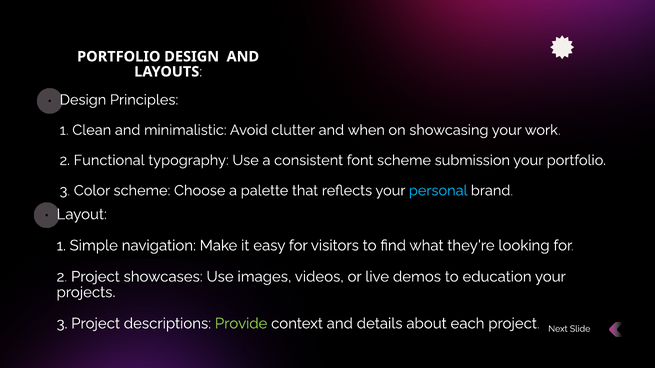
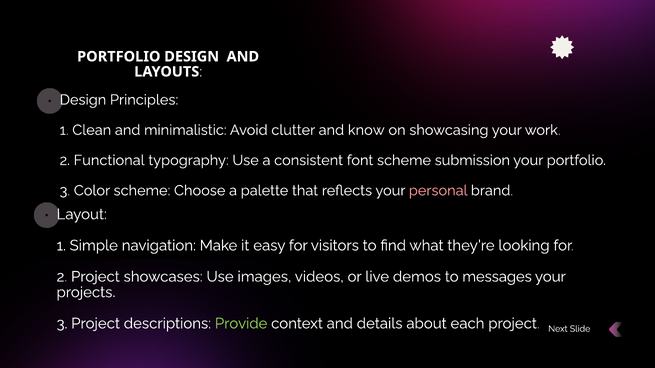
when: when -> know (366, 130)
personal colour: light blue -> pink (438, 191)
education: education -> messages (497, 277)
